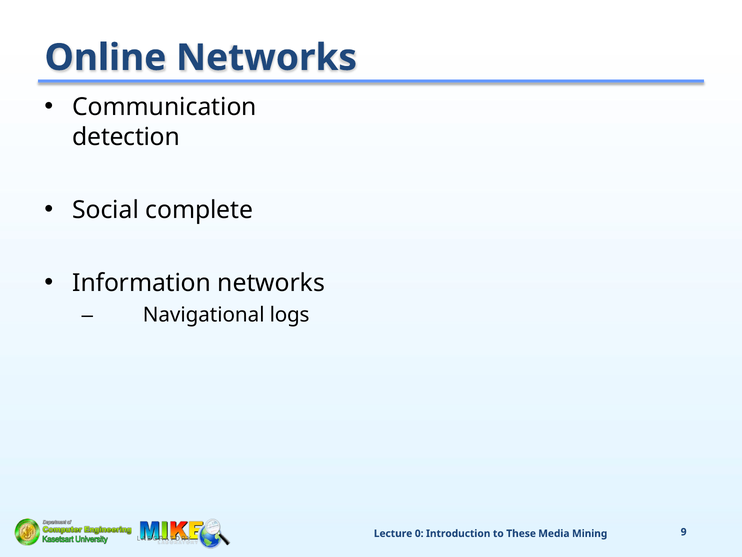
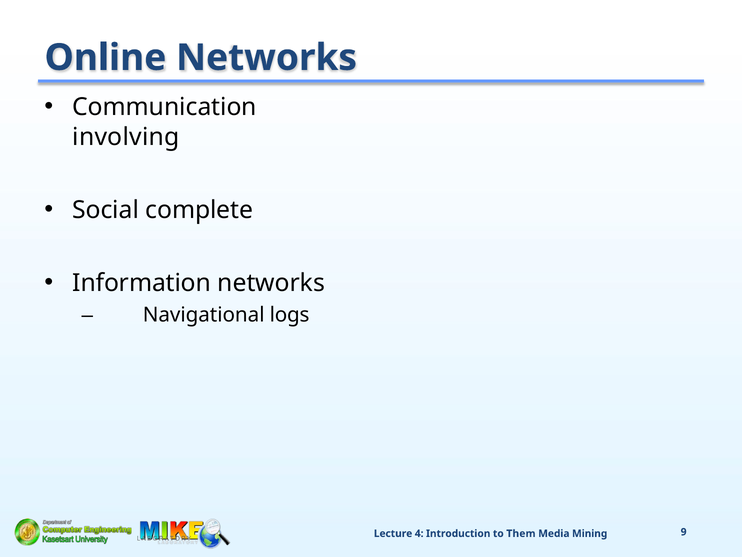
detection: detection -> involving (126, 137)
0: 0 -> 4 (419, 533)
These: These -> Them (521, 533)
